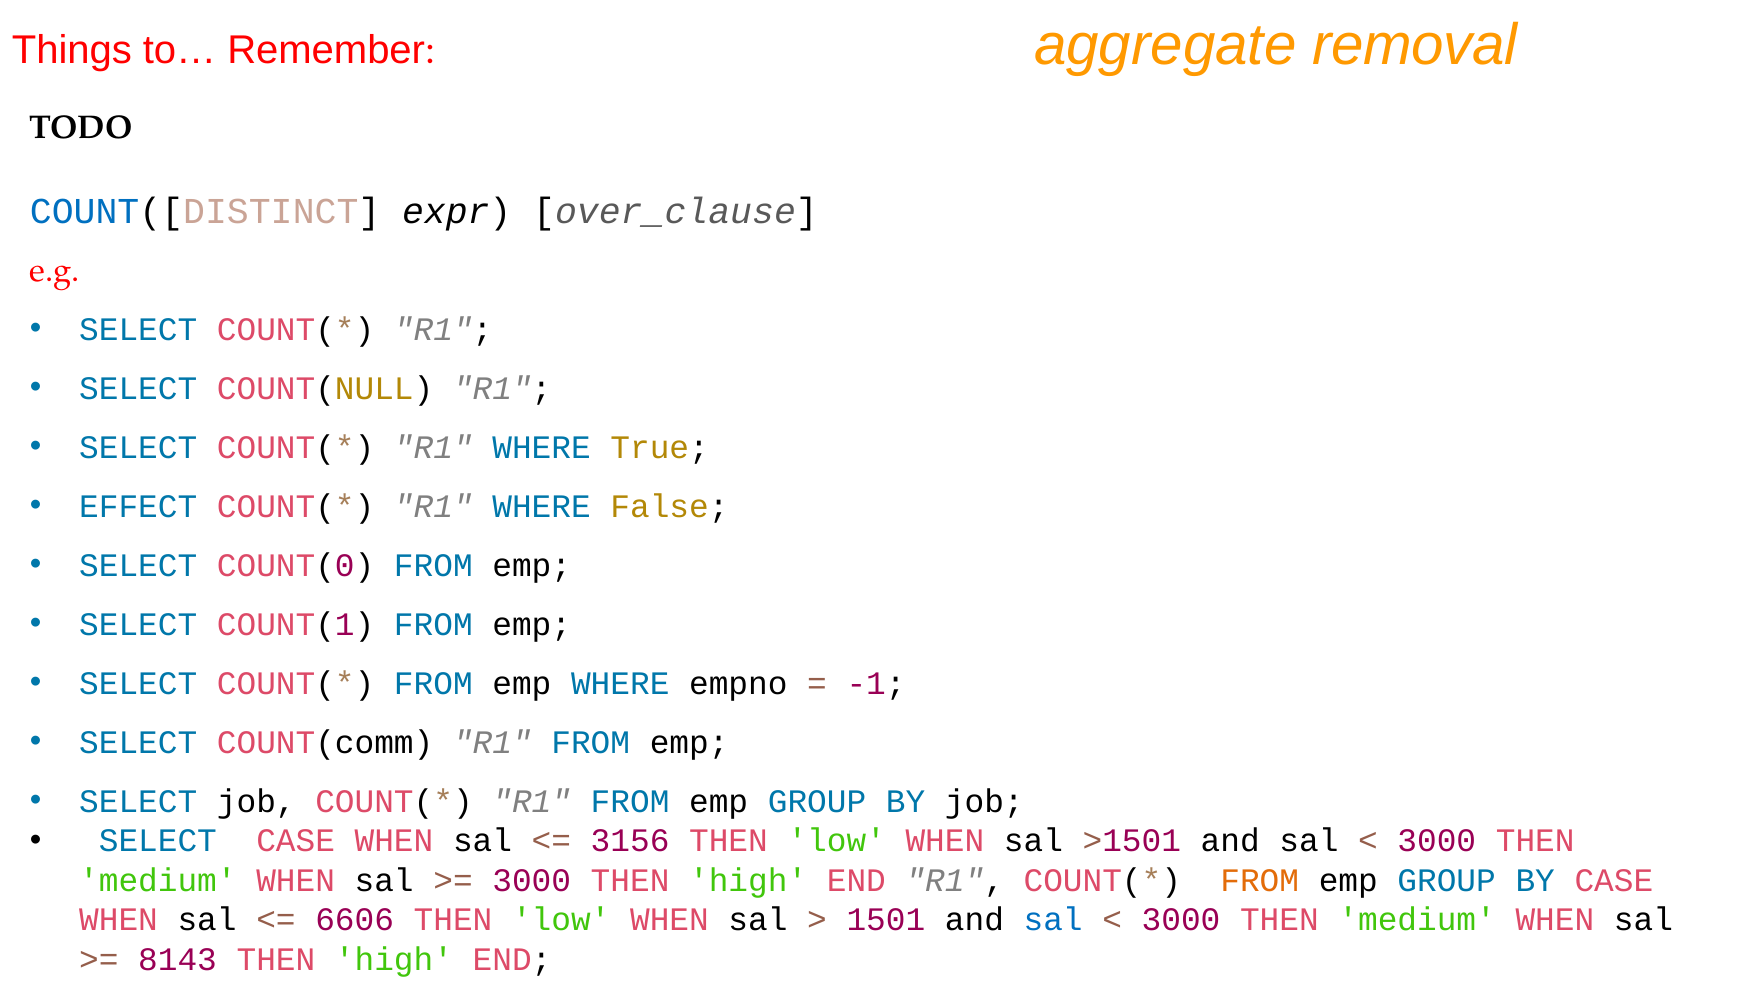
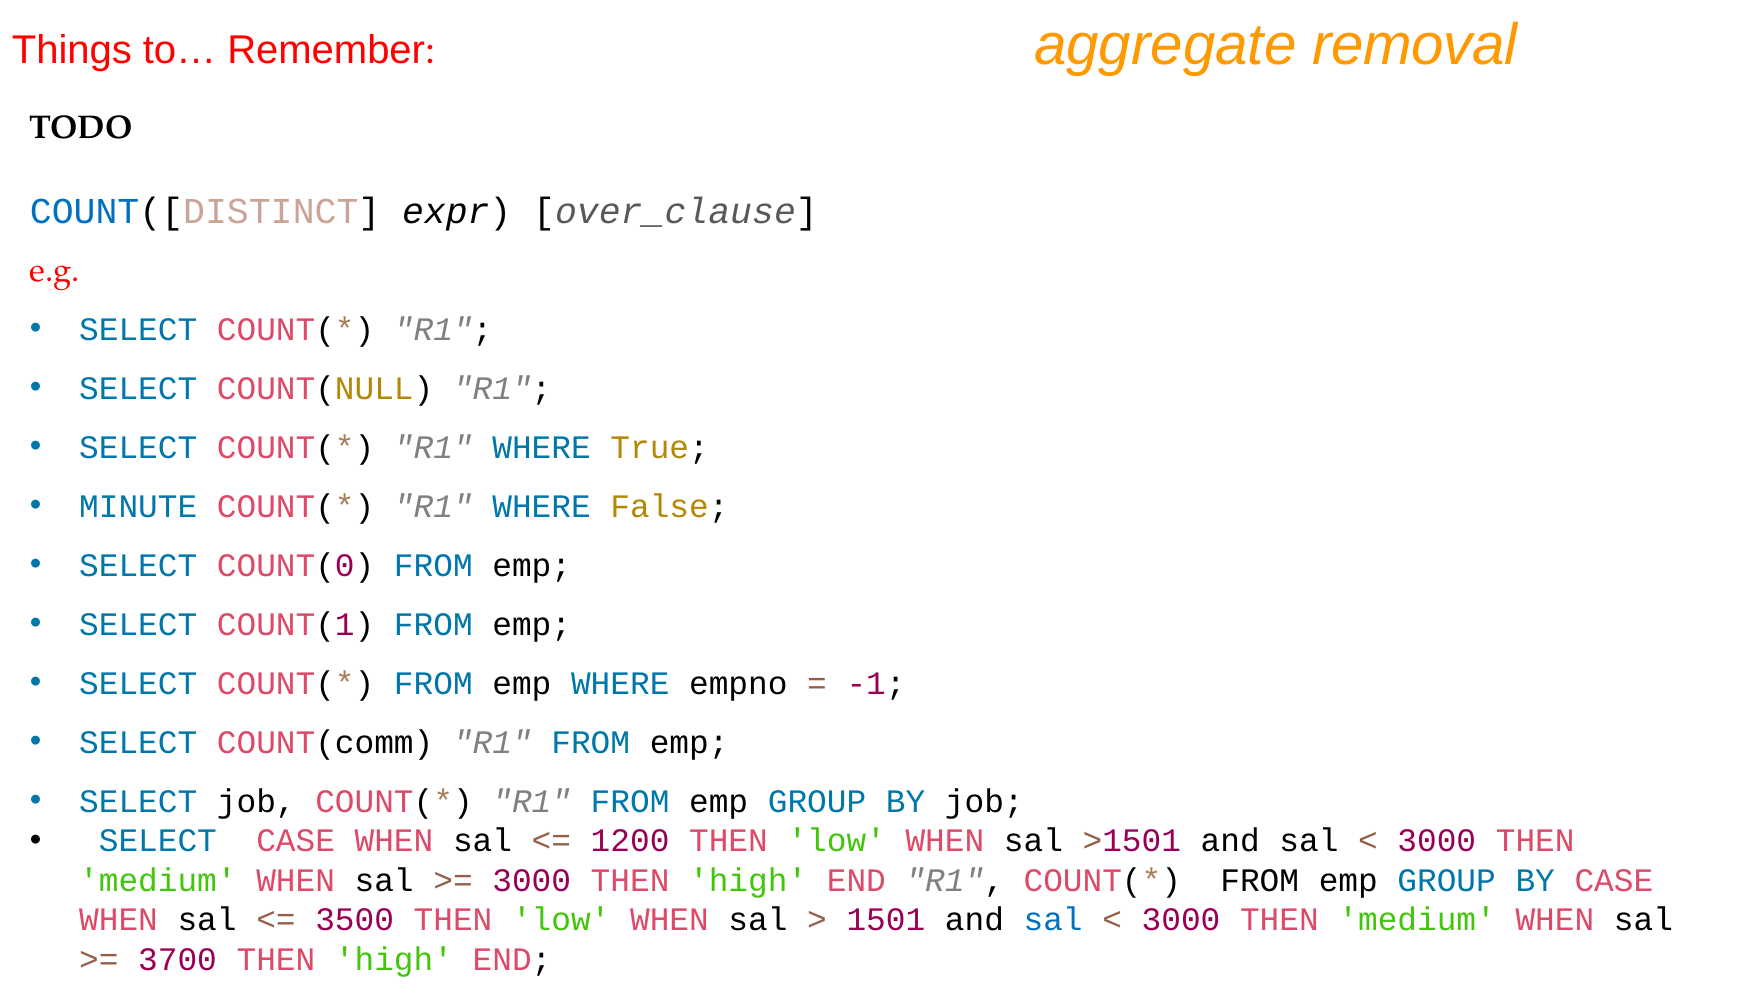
EFFECT: EFFECT -> MINUTE (138, 506)
3156: 3156 -> 1200 (630, 841)
FROM colour: orange -> black (1260, 880)
6606: 6606 -> 3500 (355, 920)
8143: 8143 -> 3700 (178, 959)
